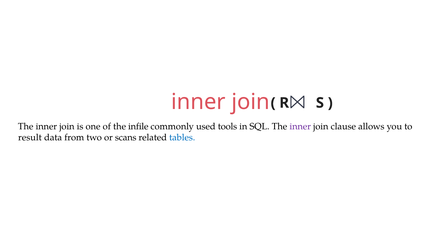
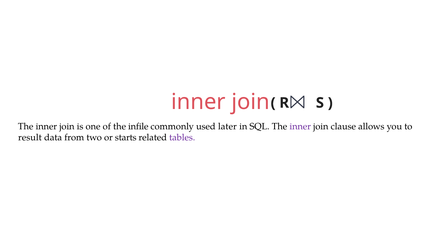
tools: tools -> later (227, 127)
scans: scans -> starts (126, 138)
tables colour: blue -> purple (182, 138)
